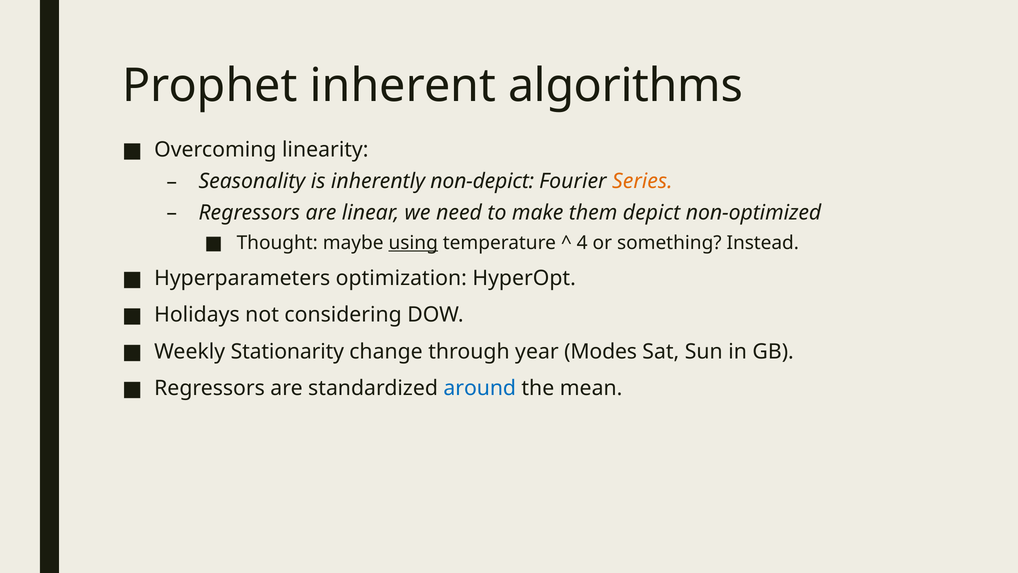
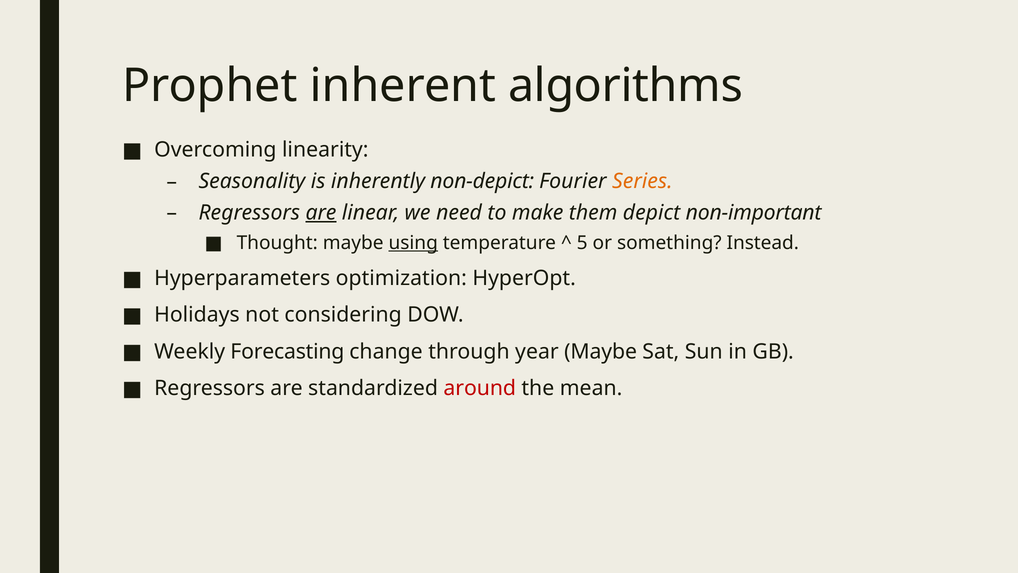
are underline: none -> present (321, 212)
non-optimized: non-optimized -> non-important (754, 212)
4: 4 -> 5 (582, 243)
Stationarity: Stationarity -> Forecasting (287, 351)
year Modes: Modes -> Maybe (601, 351)
around colour: blue -> red (480, 388)
